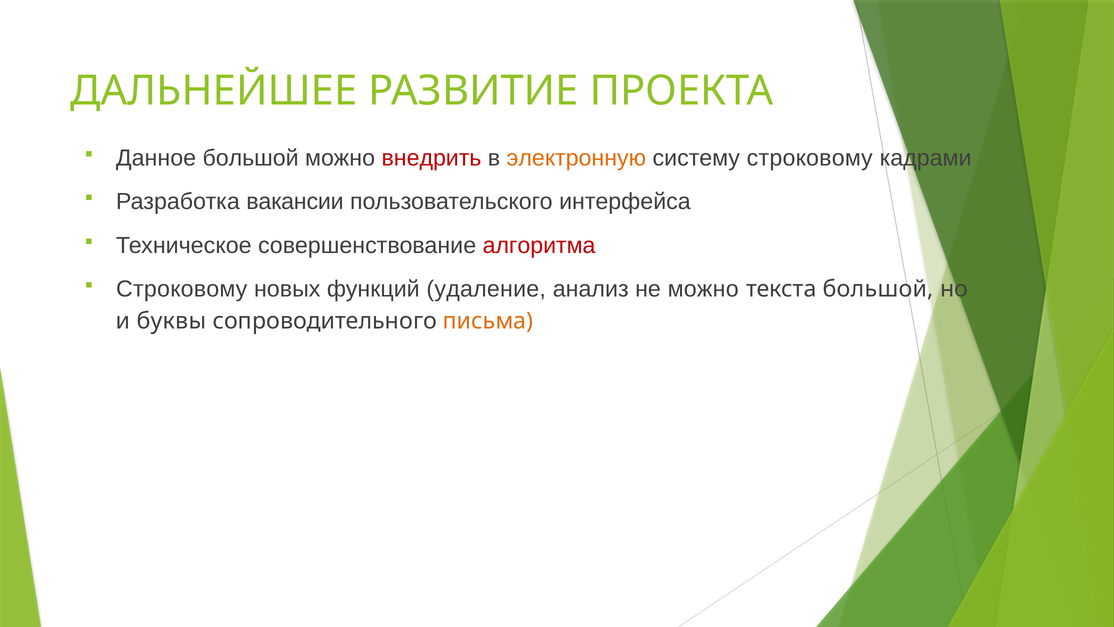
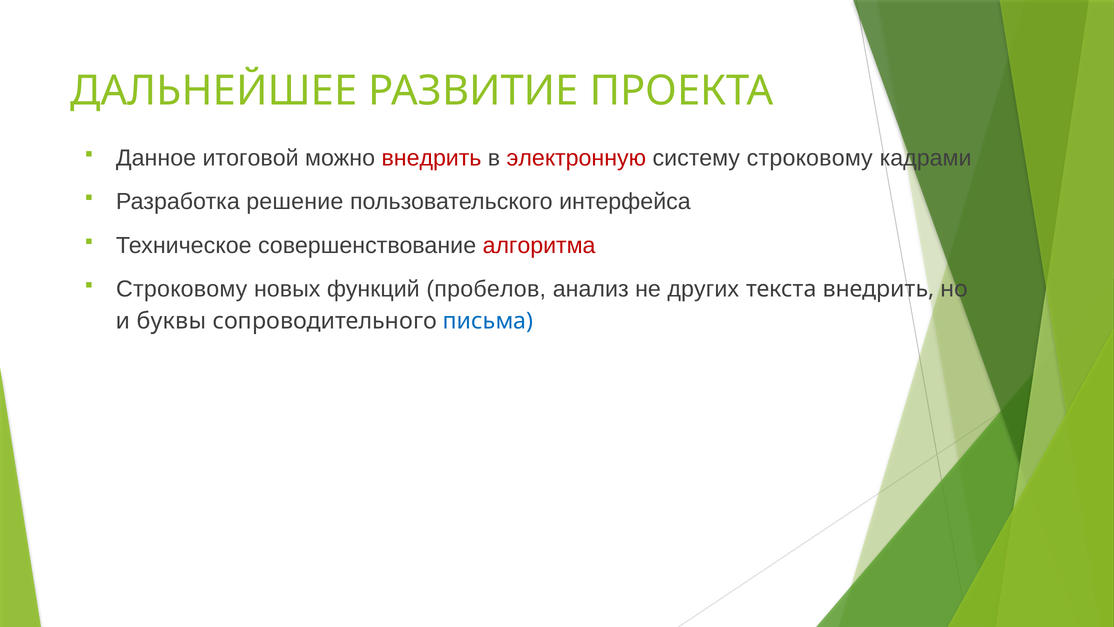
Данное большой: большой -> итоговой (251, 158)
электронную colour: orange -> red (576, 158)
вакансии: вакансии -> решение (295, 202)
удаление: удаление -> пробелов (486, 289)
не можно: можно -> других (703, 289)
текста большой: большой -> внедрить (878, 289)
письма colour: orange -> blue (488, 321)
